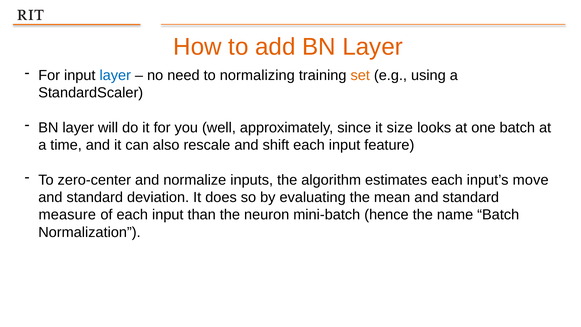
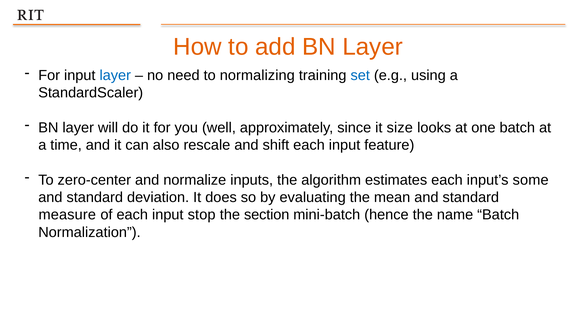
set colour: orange -> blue (360, 75)
move: move -> some (531, 180)
than: than -> stop (202, 215)
neuron: neuron -> section (267, 215)
